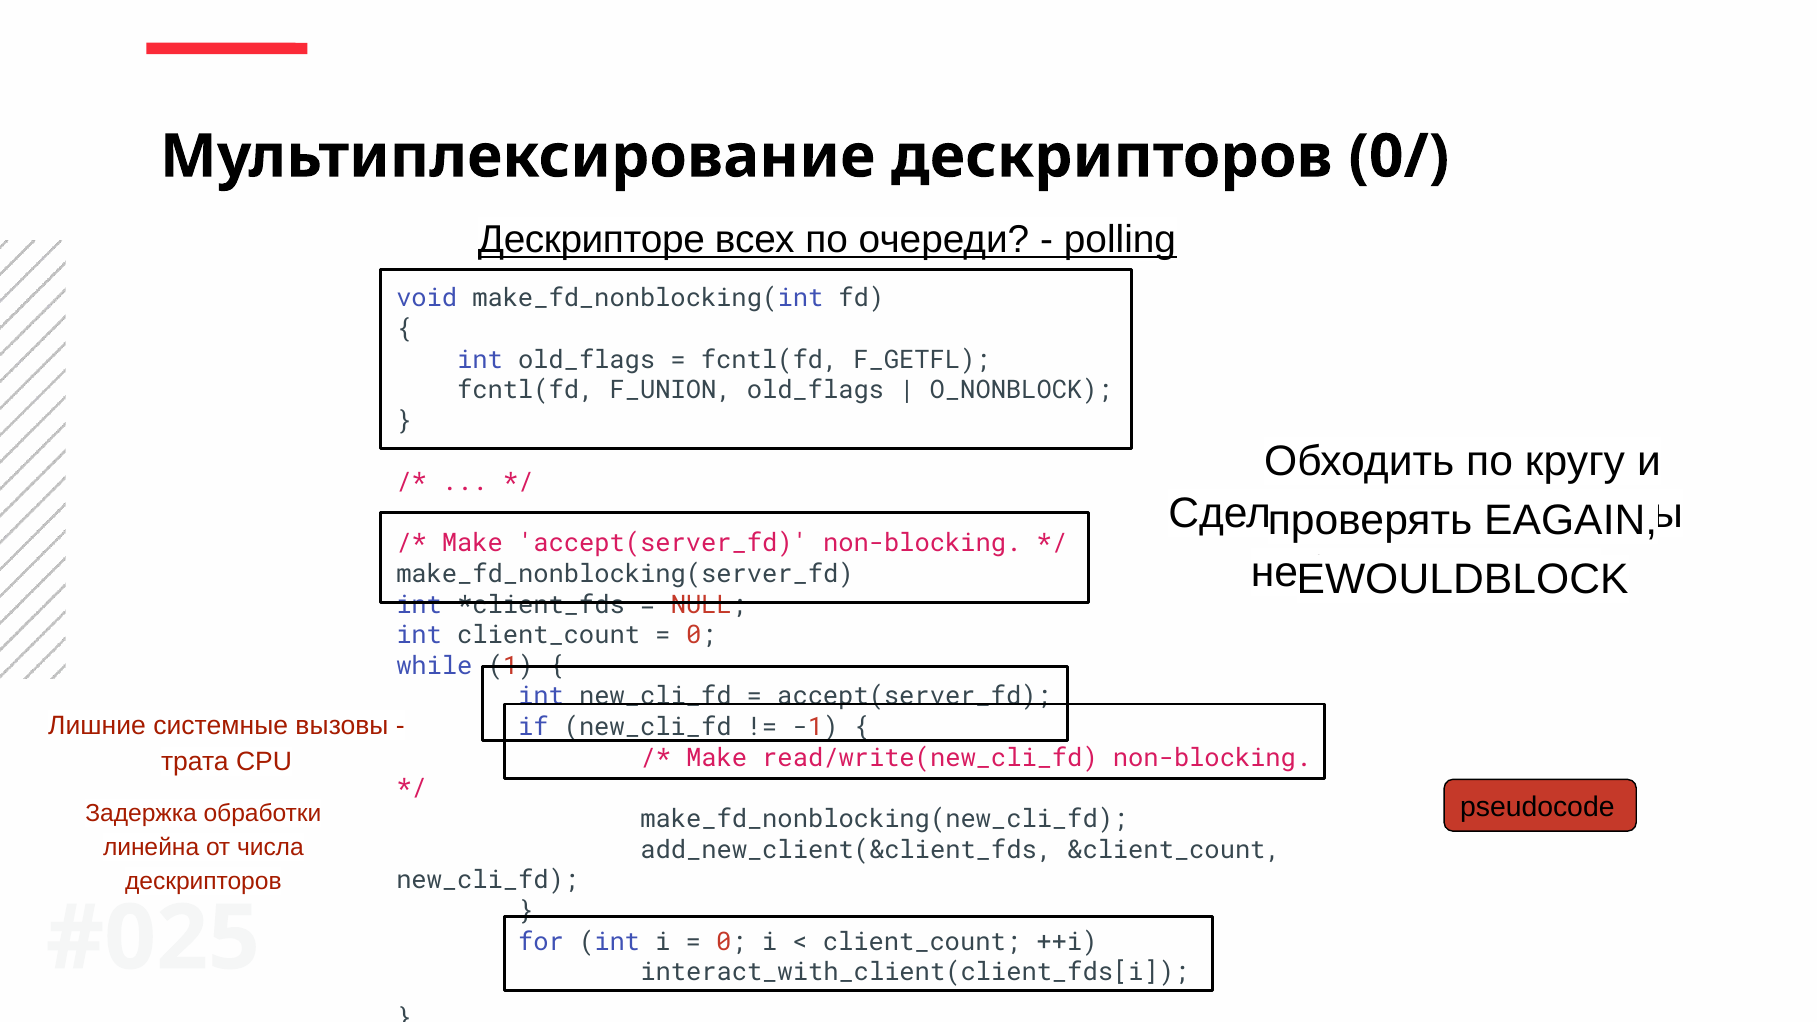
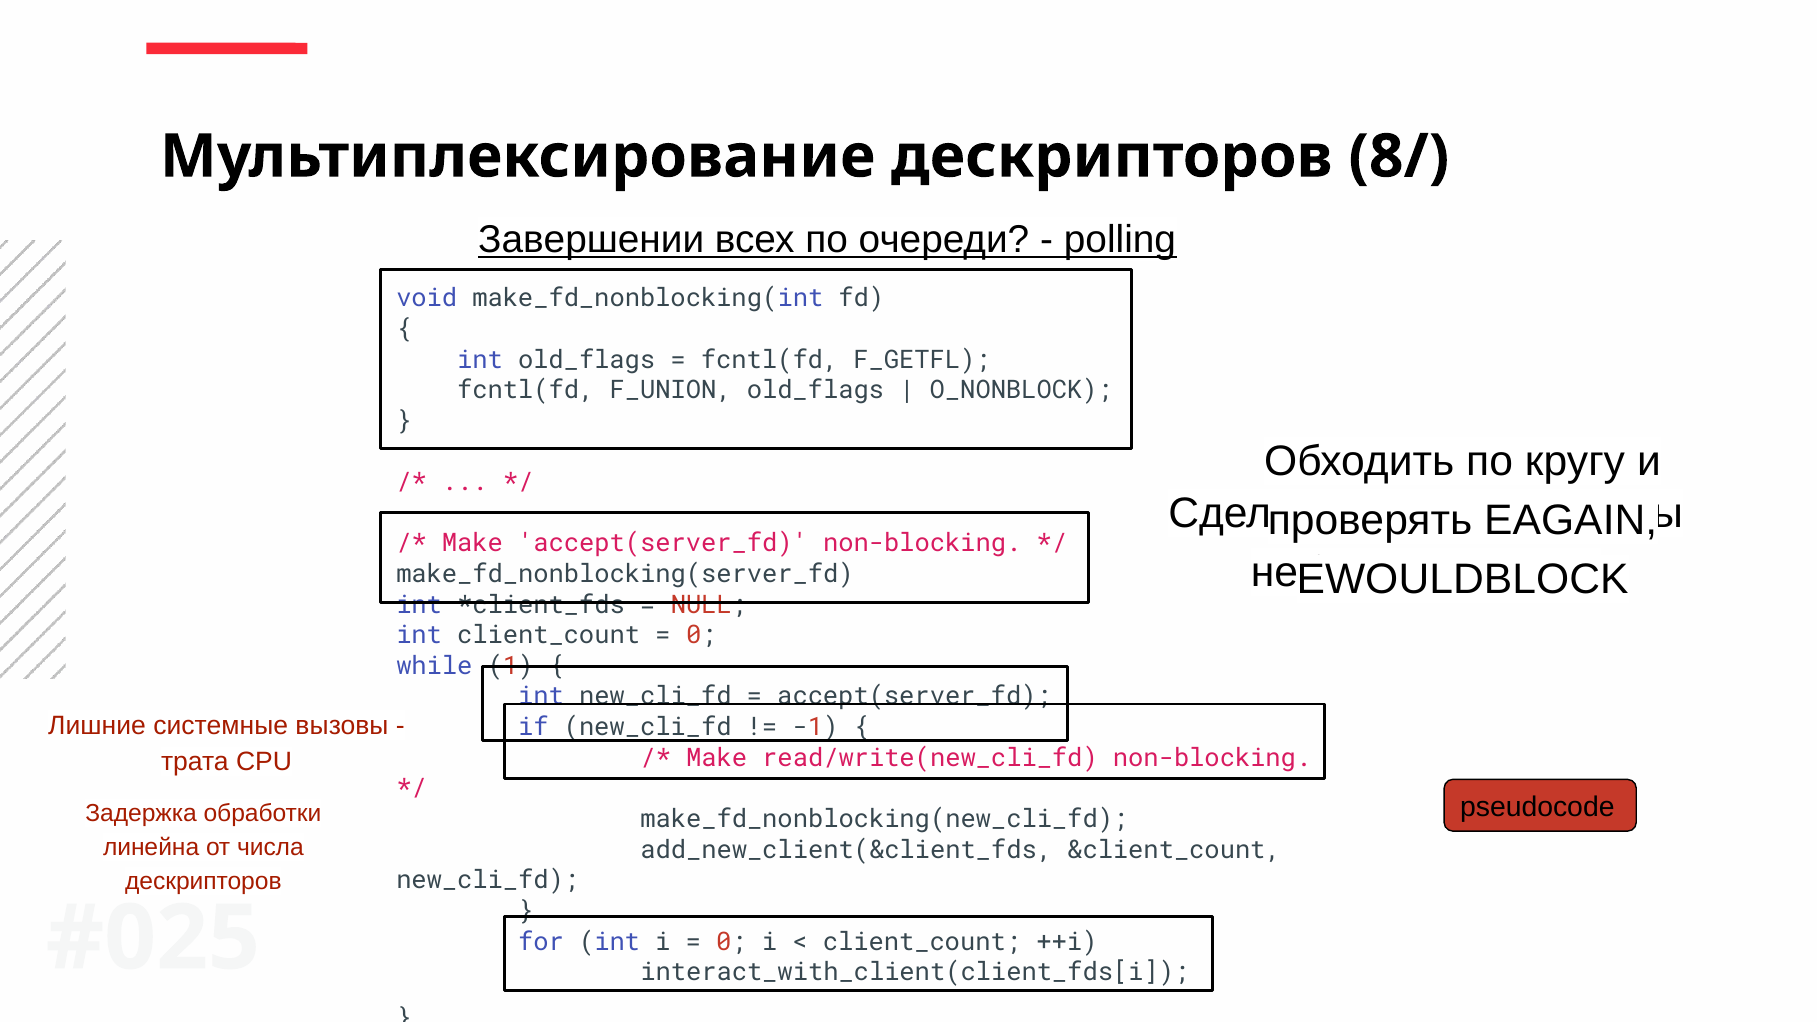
0/: 0/ -> 8/ (1399, 157)
Дескрипторе: Дескрипторе -> Завершении (591, 240)
